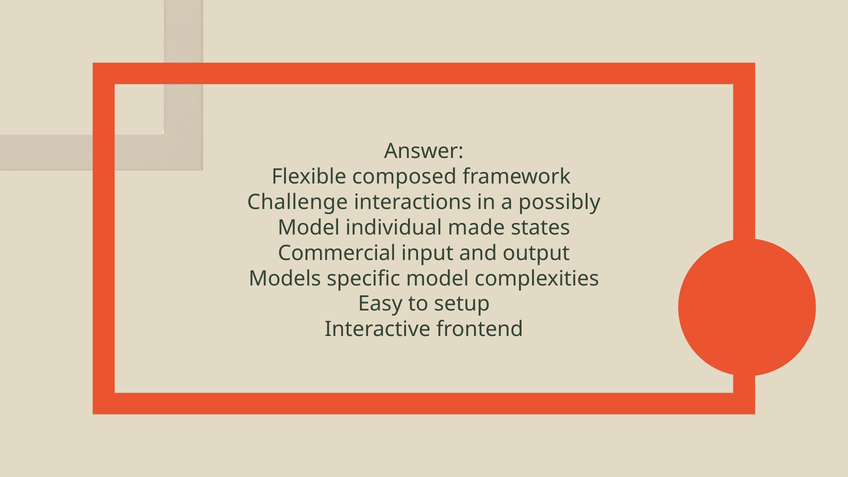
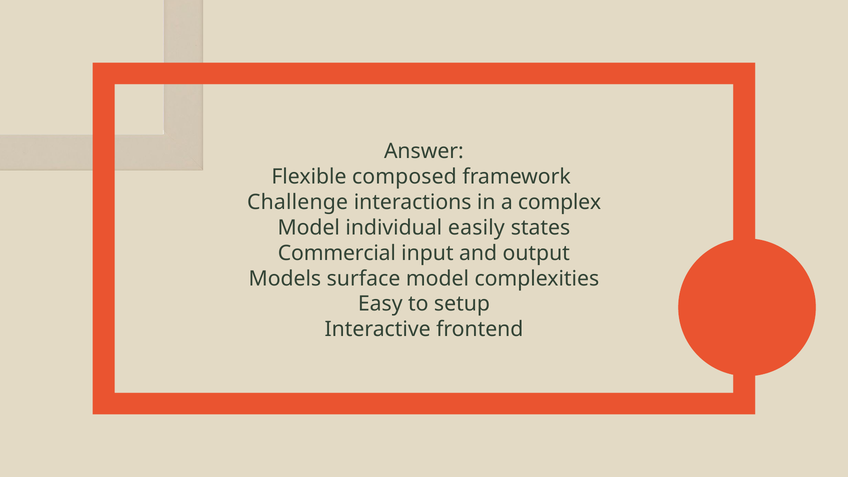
possibly: possibly -> complex (560, 202)
made: made -> easily (476, 228)
specific: specific -> surface (363, 279)
